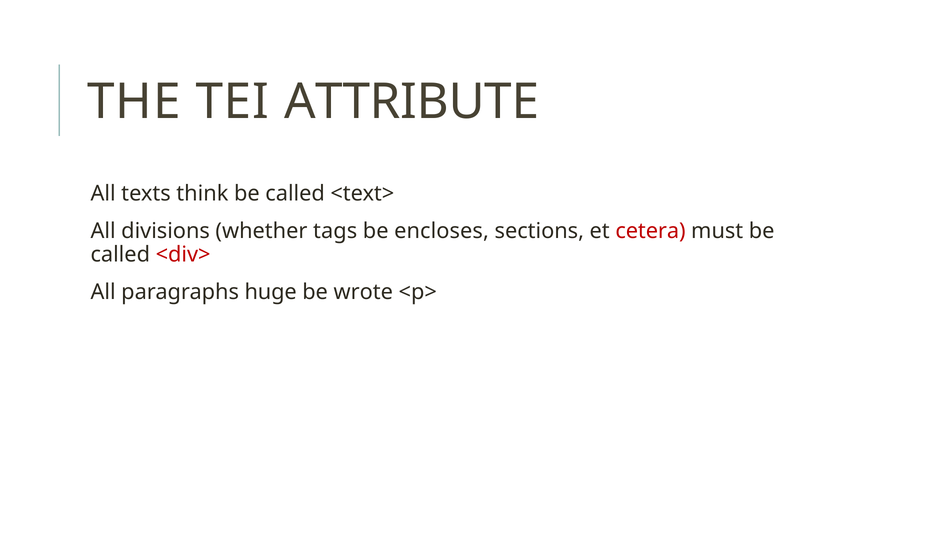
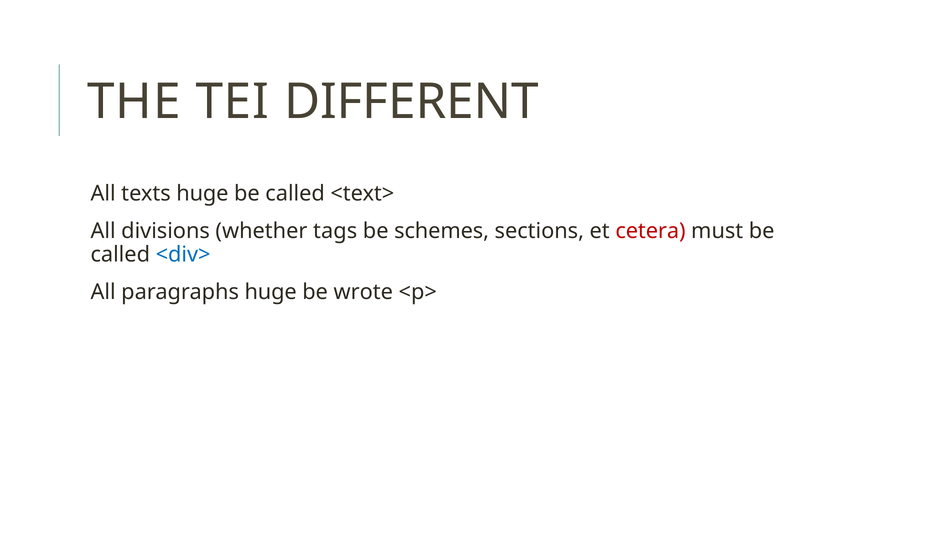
ATTRIBUTE: ATTRIBUTE -> DIFFERENT (411, 102)
texts think: think -> huge (202, 193)
encloses: encloses -> schemes (442, 231)
<div> colour: red -> blue (183, 254)
